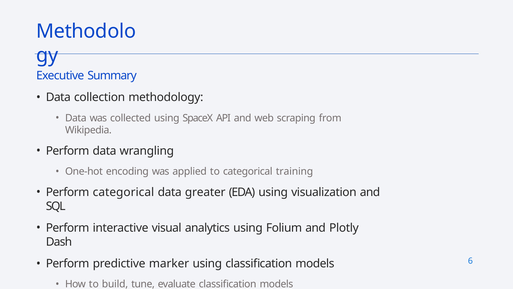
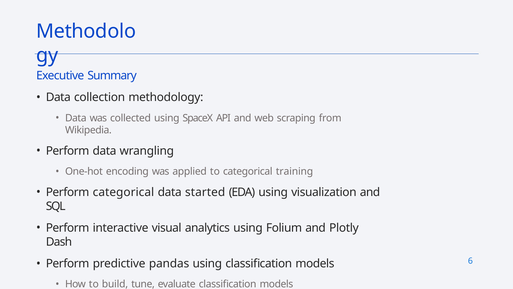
greater: greater -> started (205, 192)
marker: marker -> pandas (169, 263)
